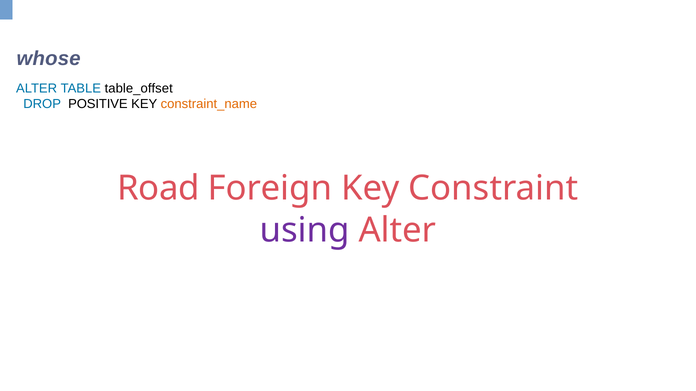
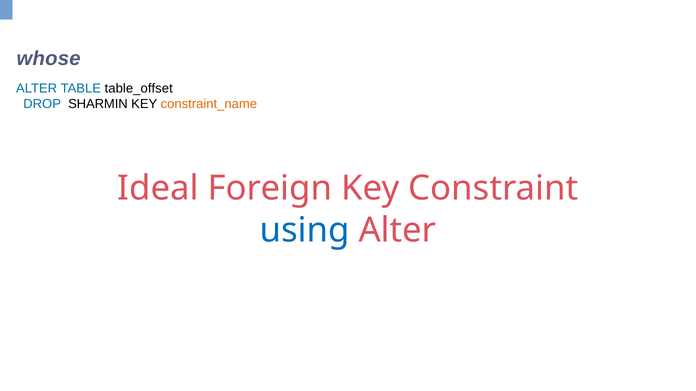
POSITIVE: POSITIVE -> SHARMIN (98, 104)
Road: Road -> Ideal (158, 189)
using colour: purple -> blue (305, 230)
